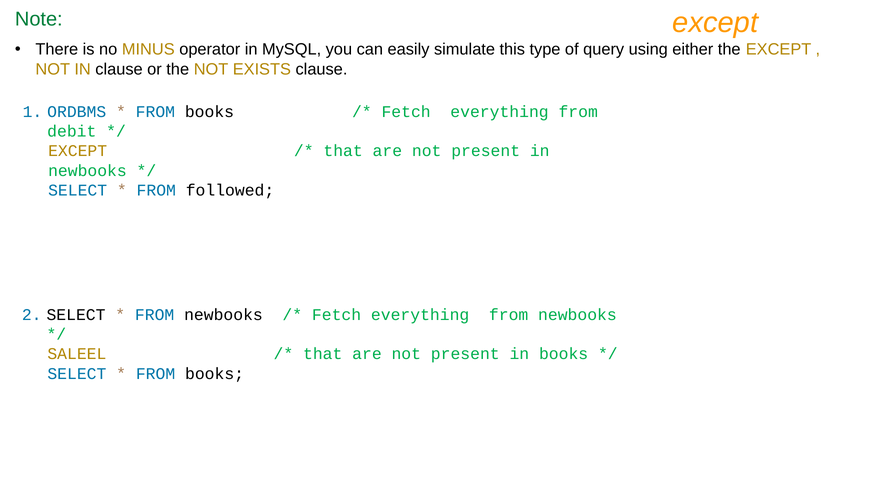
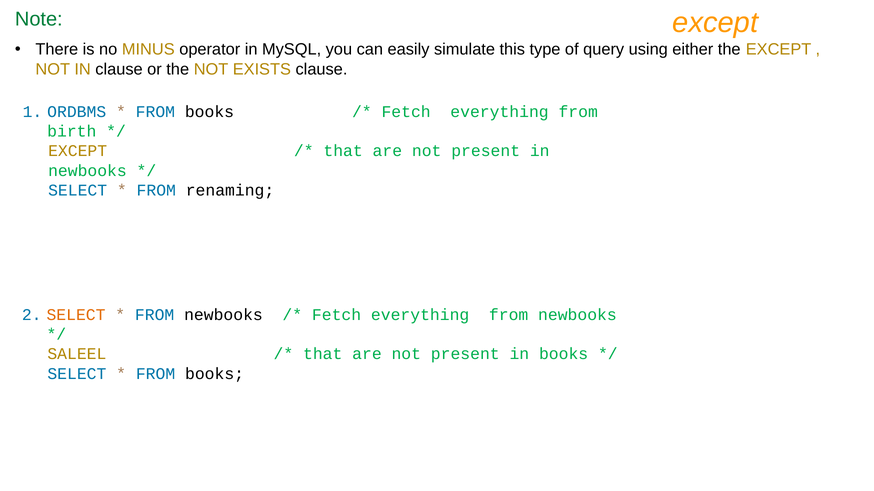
debit: debit -> birth (72, 132)
followed: followed -> renaming (230, 191)
SELECT colour: black -> orange (76, 315)
